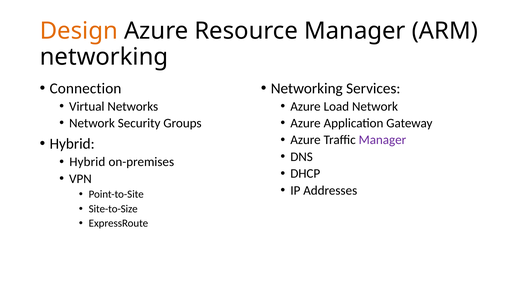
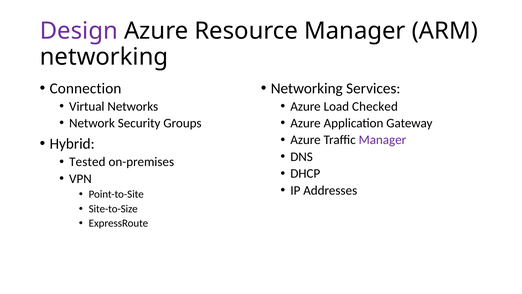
Design colour: orange -> purple (79, 31)
Load Network: Network -> Checked (375, 106)
Hybrid: Hybrid -> Tested (87, 162)
